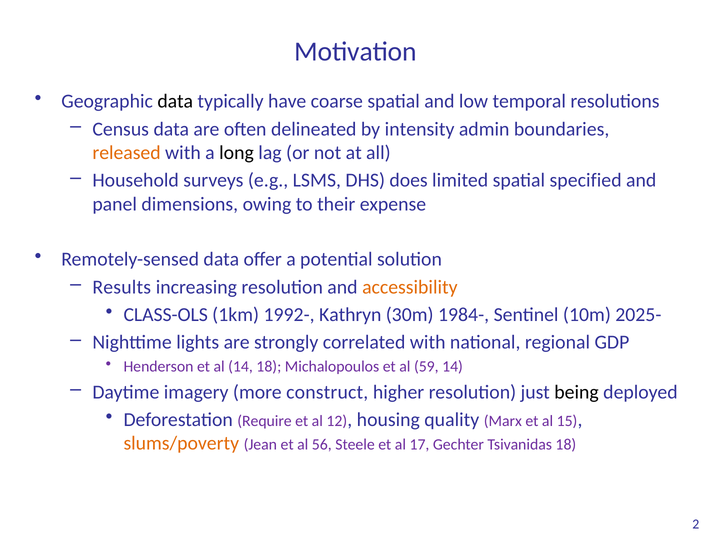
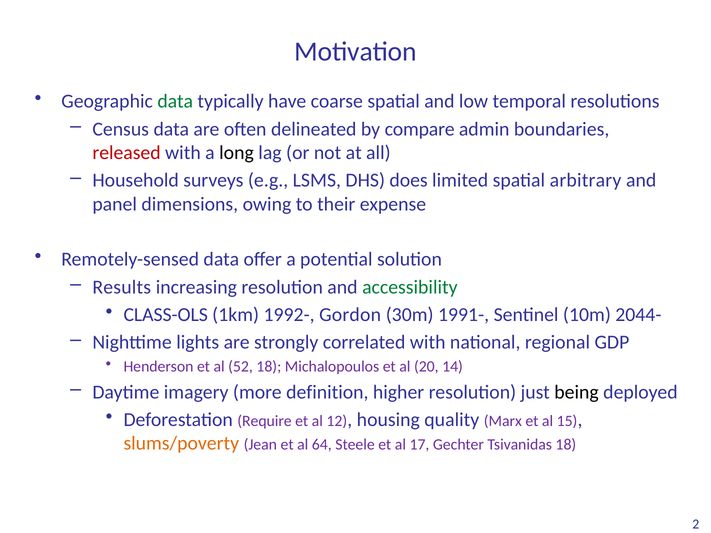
data colour: black -> green (175, 101)
intensity: intensity -> compare (420, 129)
released colour: orange -> red (127, 153)
specified: specified -> arbitrary (586, 180)
accessibility colour: orange -> green (410, 287)
Kathryn: Kathryn -> Gordon (350, 315)
1984-: 1984- -> 1991- (464, 315)
2025-: 2025- -> 2044- (638, 315)
al 14: 14 -> 52 (241, 367)
59: 59 -> 20 (426, 367)
construct: construct -> definition (327, 392)
56: 56 -> 64 (322, 445)
